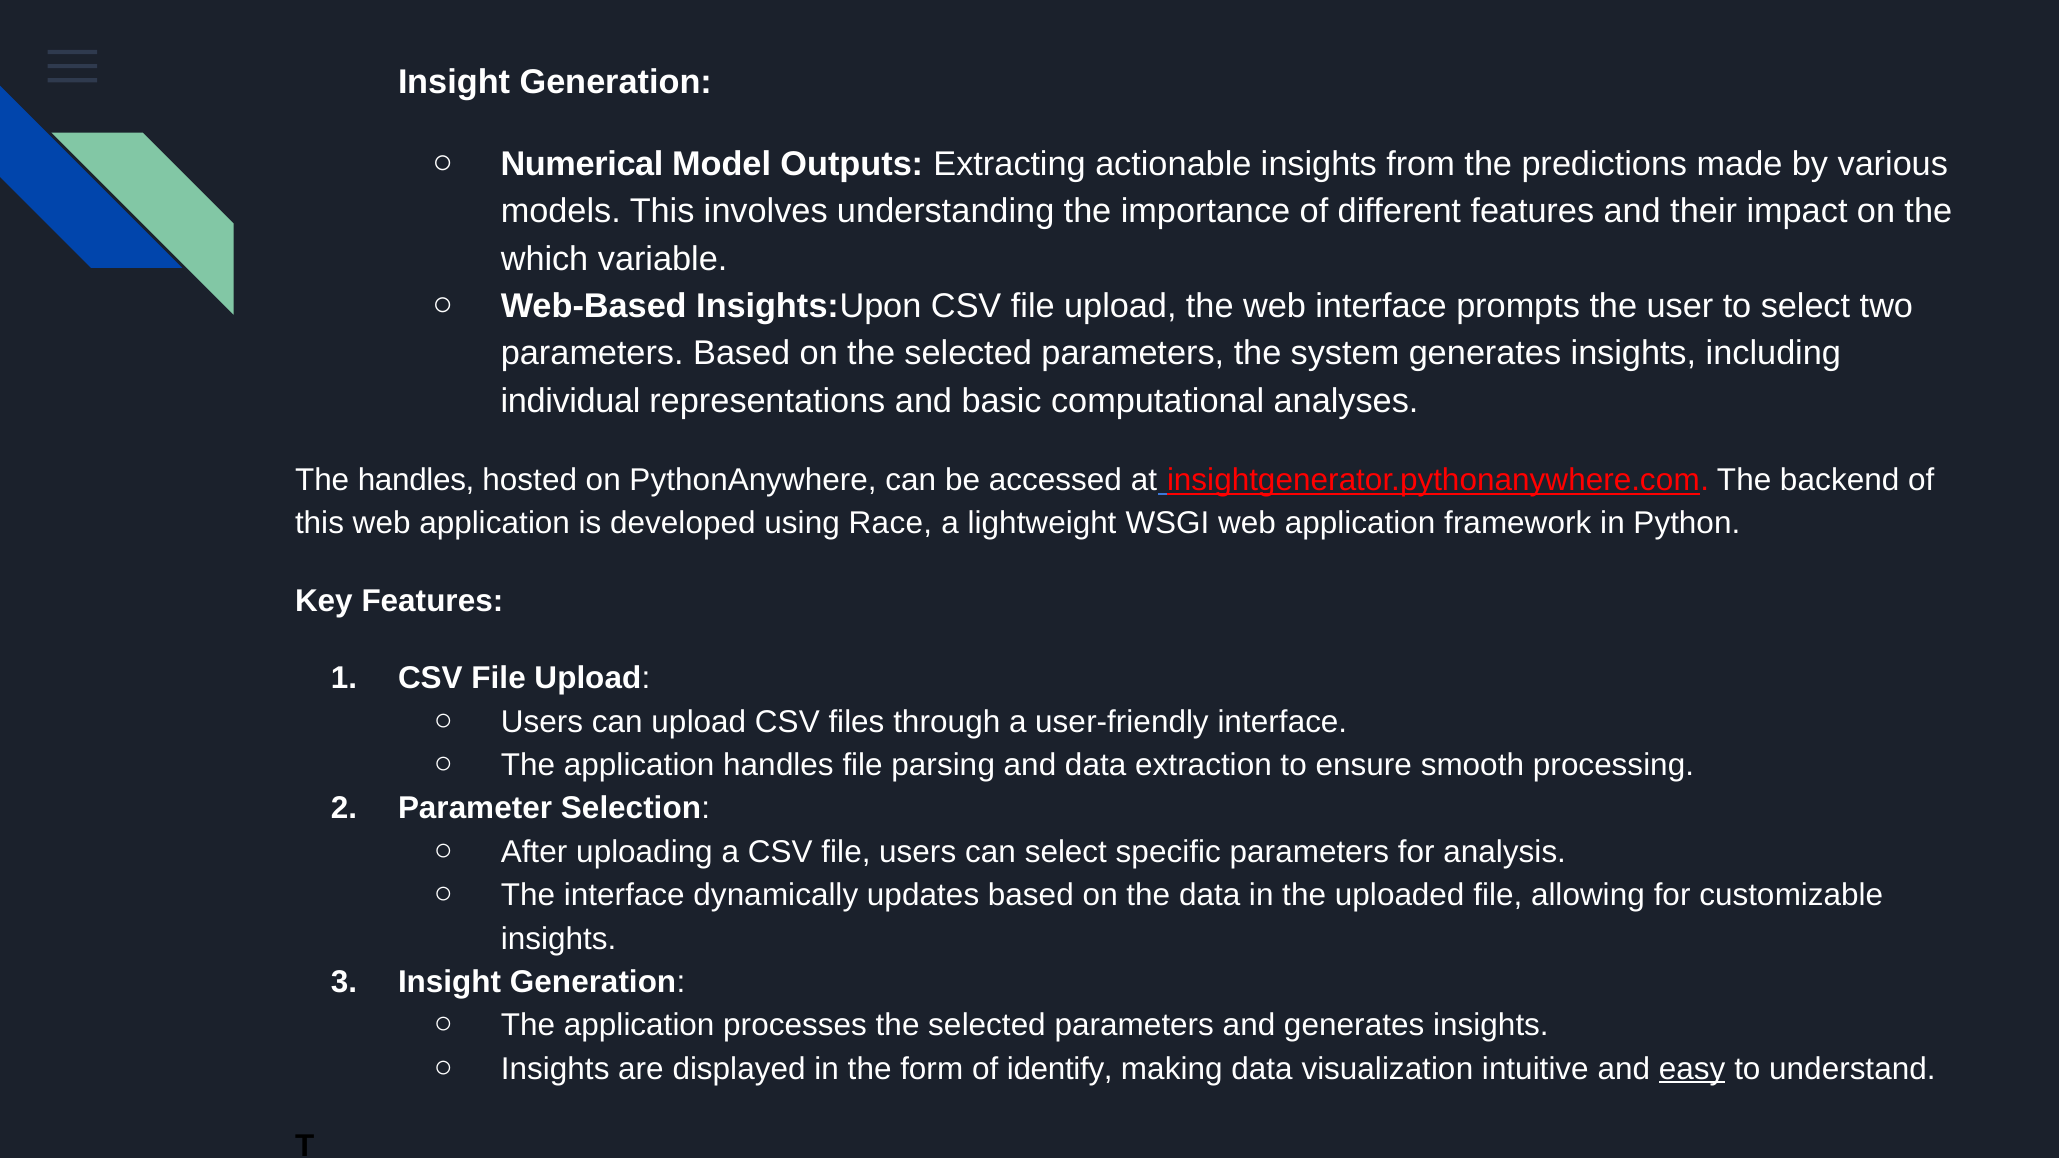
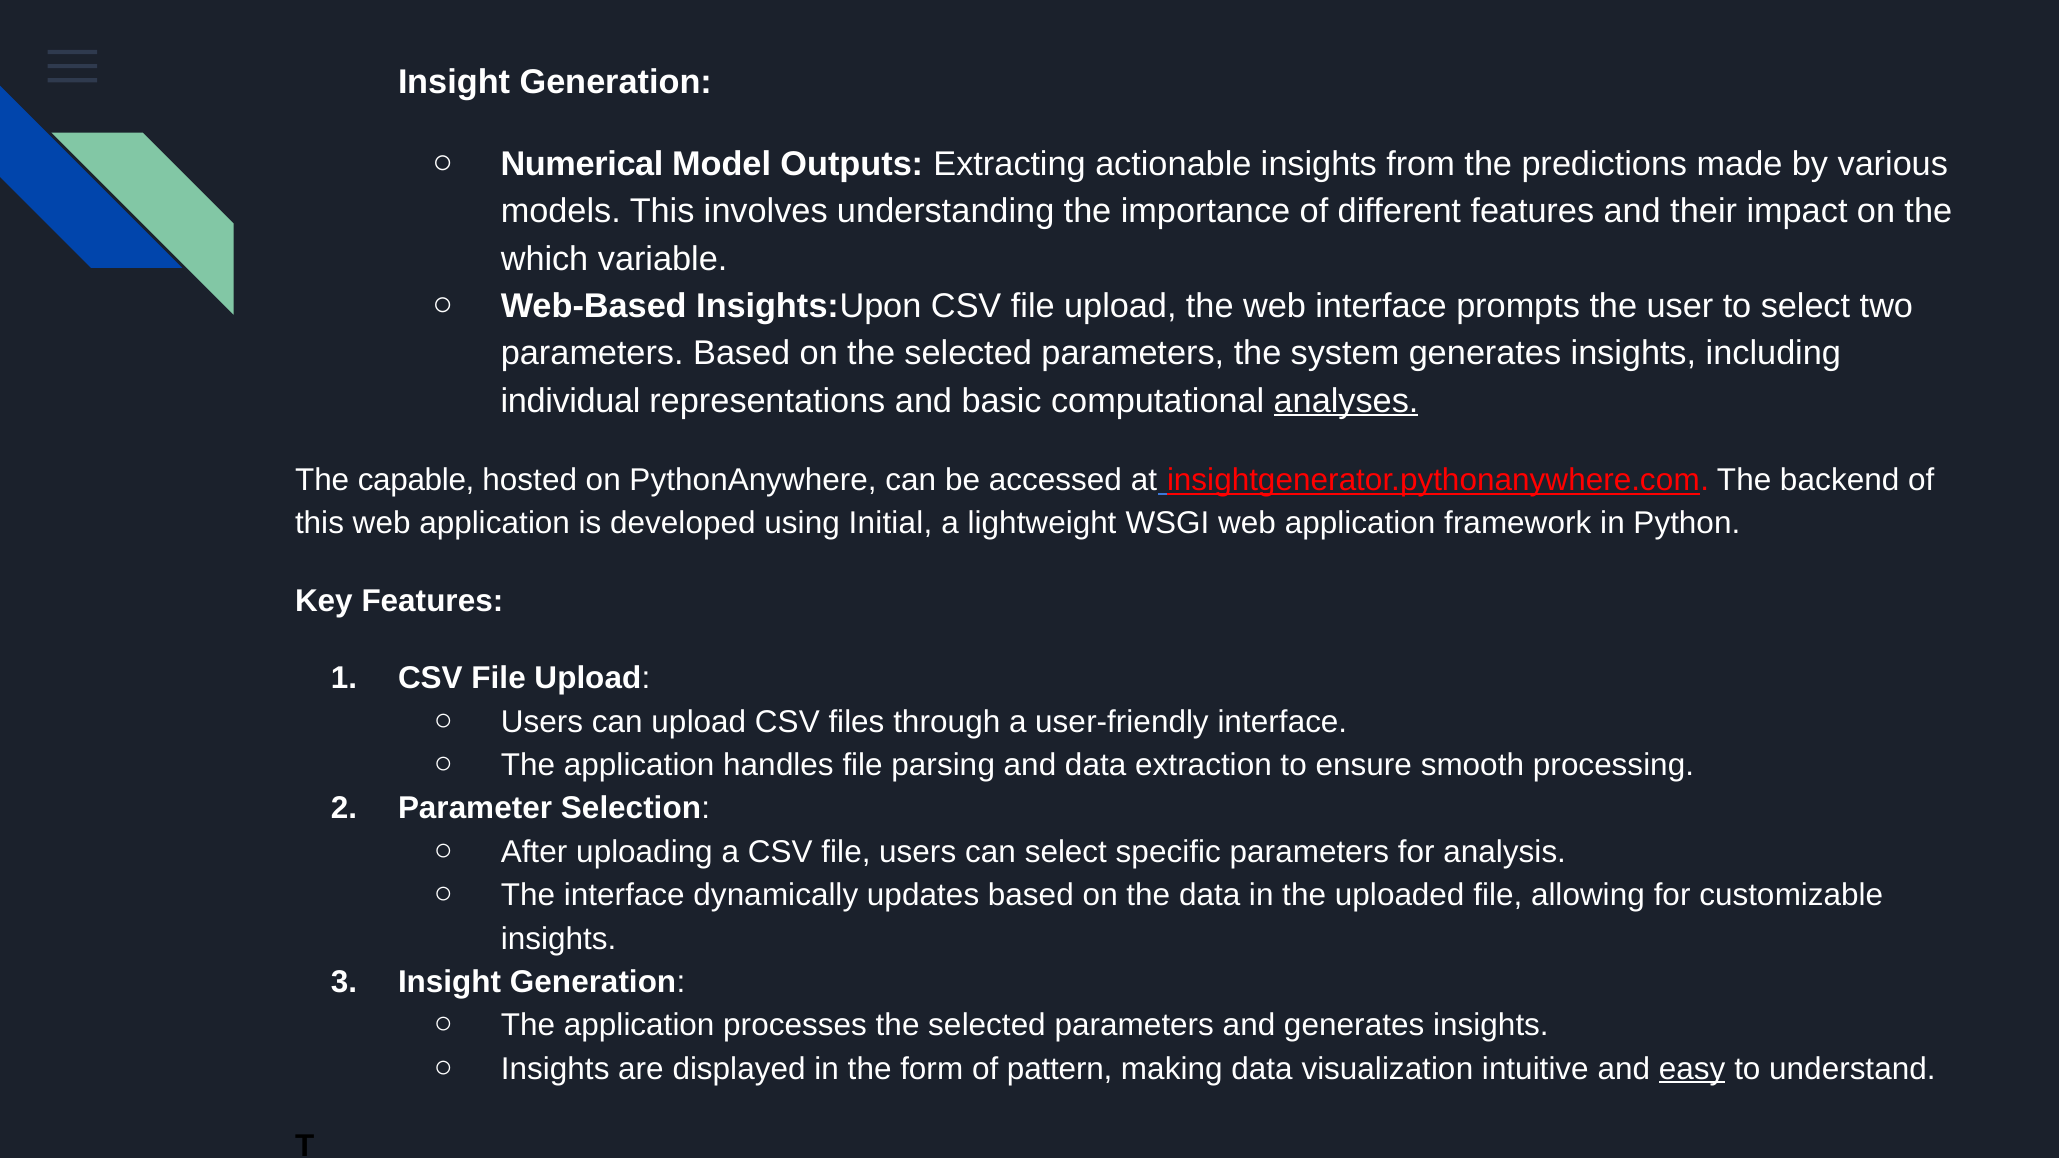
analyses underline: none -> present (1346, 401)
The handles: handles -> capable (416, 480)
Race: Race -> Initial (890, 523)
identify: identify -> pattern (1060, 1069)
